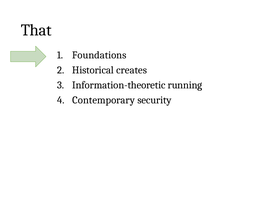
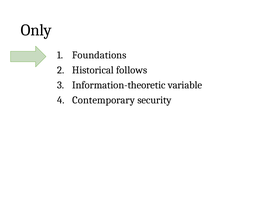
That: That -> Only (36, 30)
creates: creates -> follows (132, 70)
running: running -> variable (185, 85)
